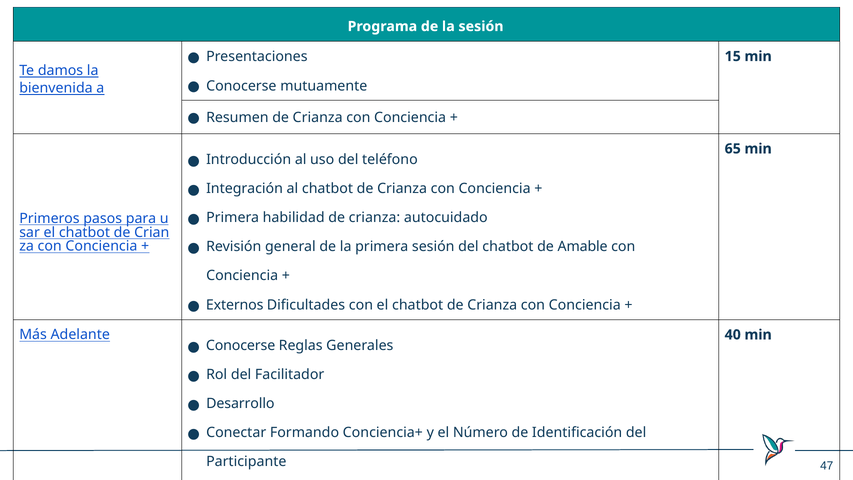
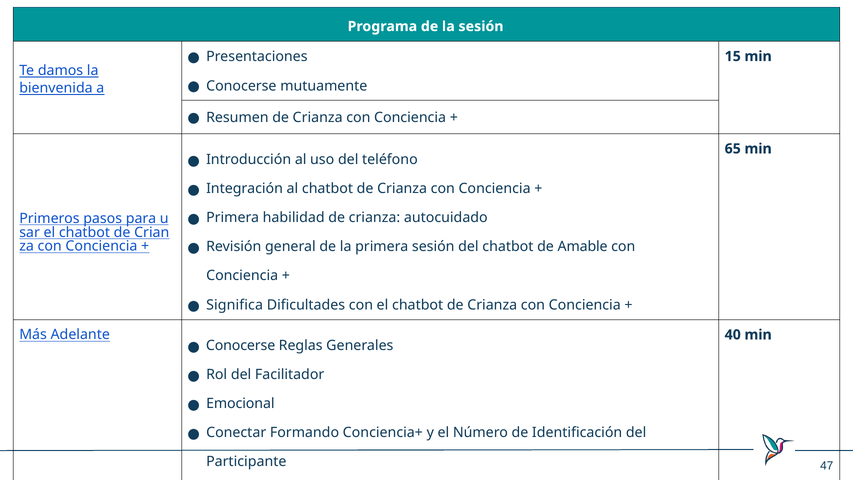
Externos: Externos -> Significa (235, 305)
Desarrollo: Desarrollo -> Emocional (240, 404)
